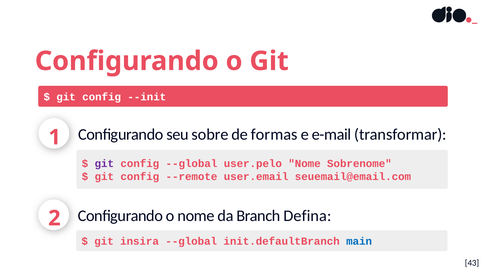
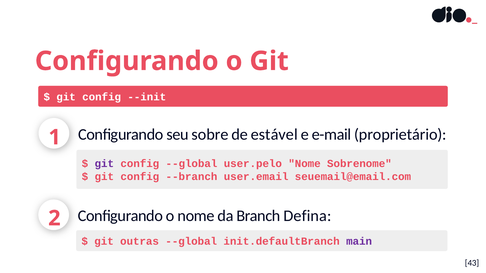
formas: formas -> estável (274, 135)
transformar: transformar -> proprietário (400, 135)
--remote: --remote -> --branch (192, 177)
insira: insira -> outras (140, 242)
main colour: blue -> purple (359, 242)
